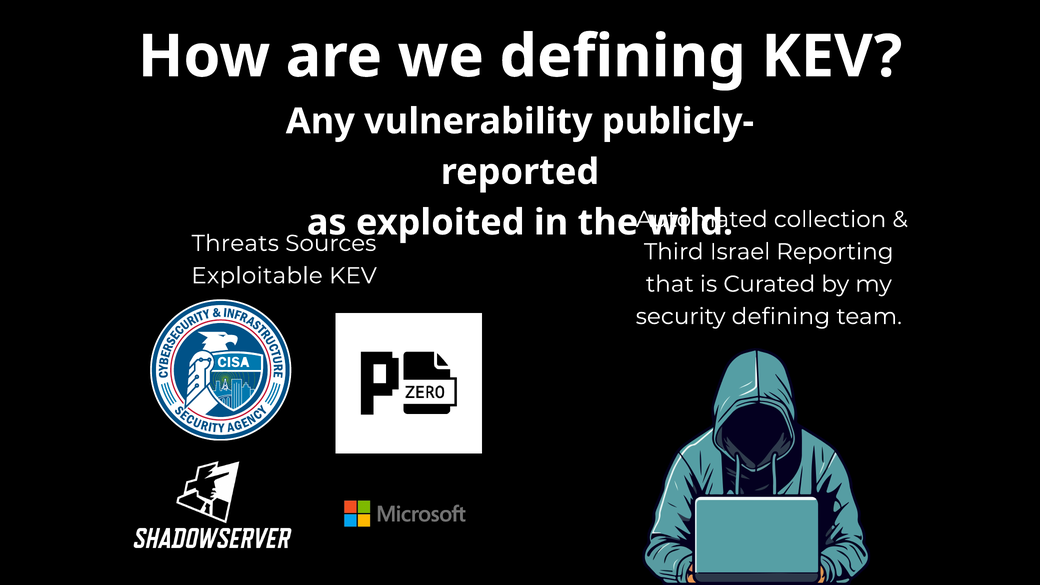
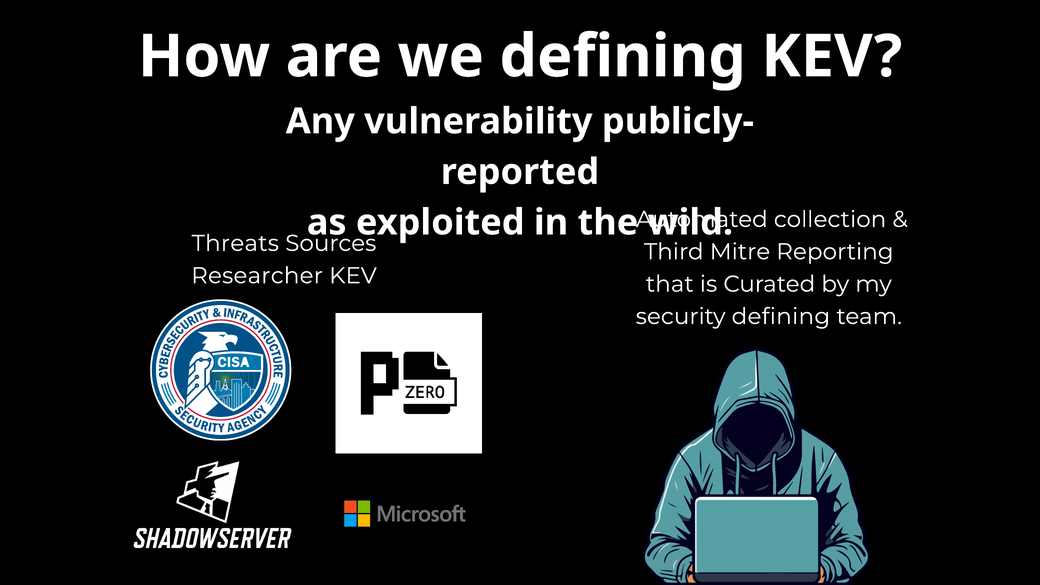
Israel: Israel -> Mitre (740, 252)
Exploitable: Exploitable -> Researcher (257, 276)
